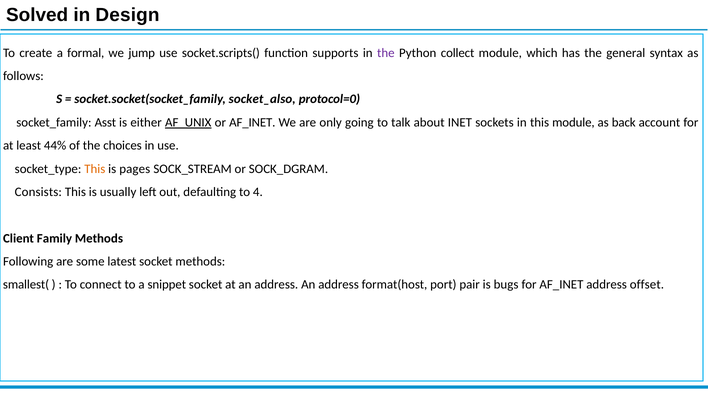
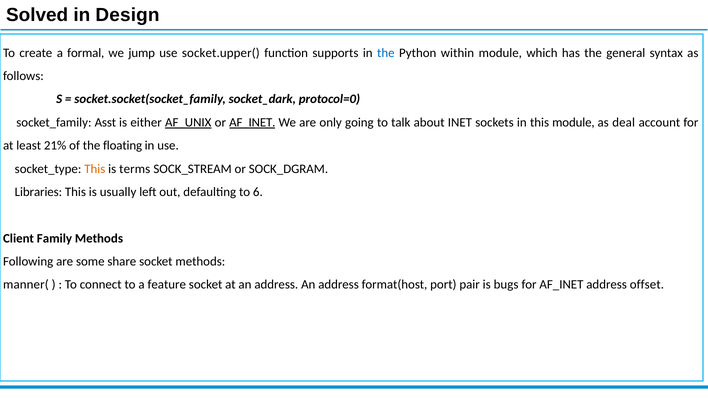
socket.scripts(: socket.scripts( -> socket.upper( (221, 53)
the colour: purple -> blue (386, 53)
collect: collect -> within (457, 53)
socket_also: socket_also -> socket_dark (262, 99)
AF_INET underline: none -> present (252, 122)
back: back -> deal (624, 122)
44%: 44% -> 21% (55, 146)
choices: choices -> floating (123, 146)
pages: pages -> terms (135, 169)
Consists: Consists -> Libraries (38, 192)
4: 4 -> 6 (258, 192)
latest: latest -> share (122, 262)
smallest(: smallest( -> manner( (26, 285)
snippet: snippet -> feature (167, 285)
